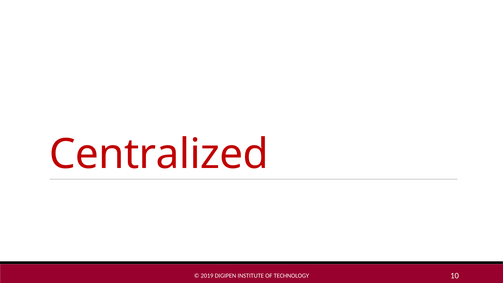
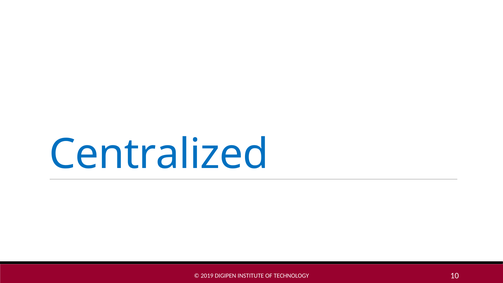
Centralized colour: red -> blue (159, 154)
